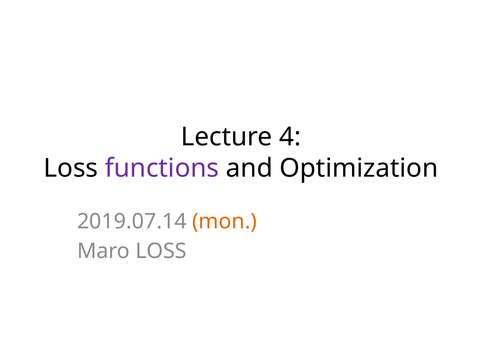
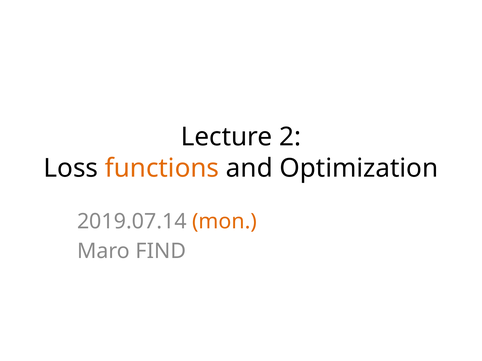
4: 4 -> 2 (290, 137)
functions colour: purple -> orange (162, 169)
Maro LOSS: LOSS -> FIND (161, 252)
